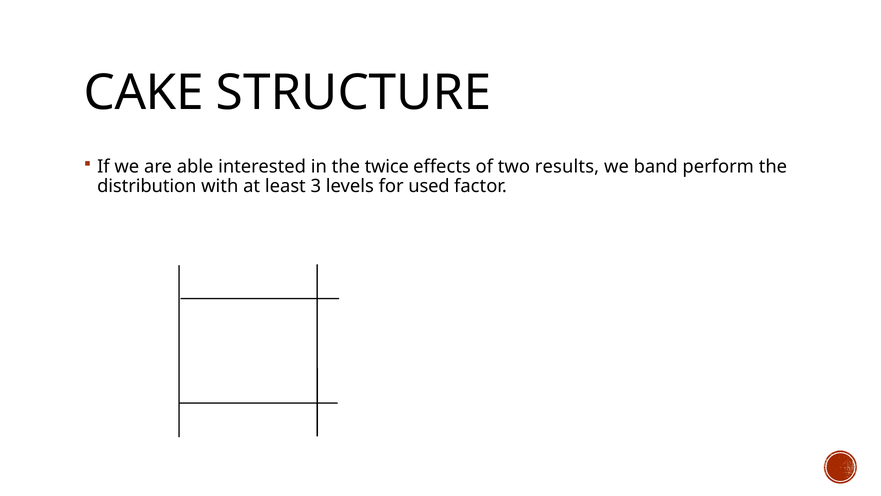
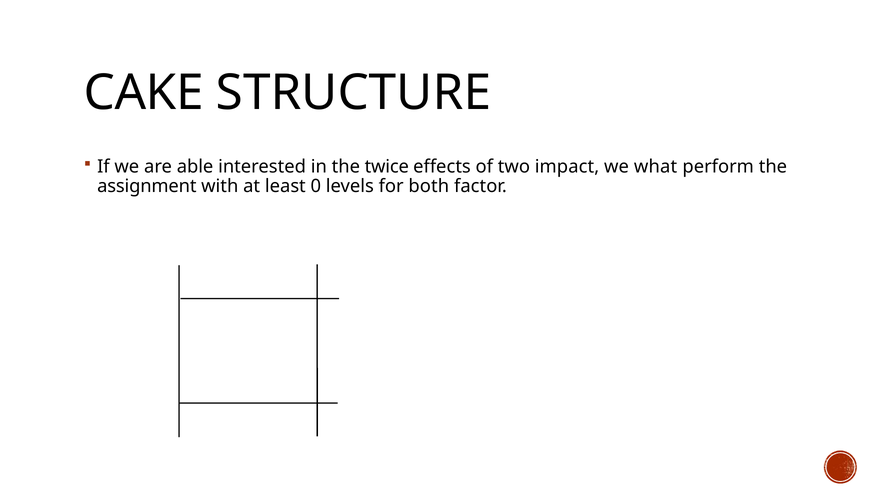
results: results -> impact (567, 166)
band: band -> what (656, 166)
distribution: distribution -> assignment (147, 186)
3: 3 -> 0 (316, 186)
used: used -> both (429, 186)
